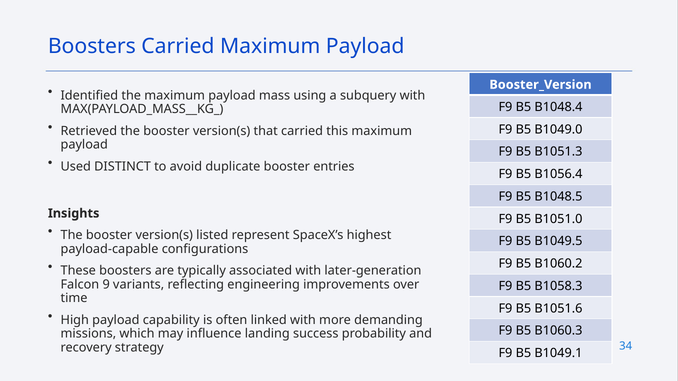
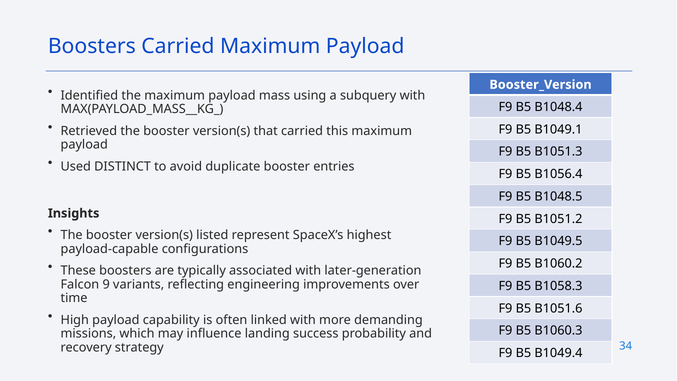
B1049.0: B1049.0 -> B1049.1 (558, 130)
B1051.0: B1051.0 -> B1051.2 (558, 219)
B1049.1: B1049.1 -> B1049.4 (558, 354)
